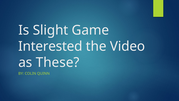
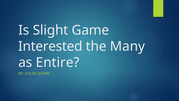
Video: Video -> Many (127, 46)
These: These -> Entire (58, 62)
